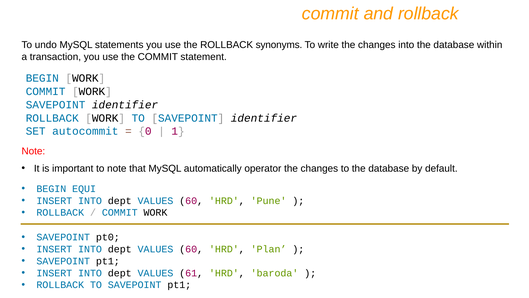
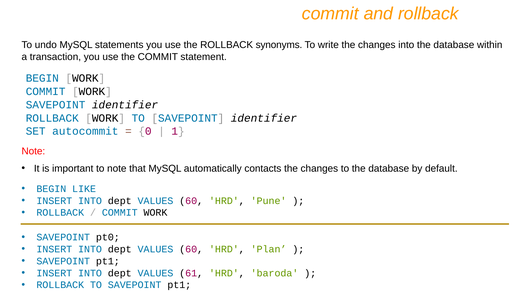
operator: operator -> contacts (263, 168)
EQUI: EQUI -> LIKE (84, 189)
